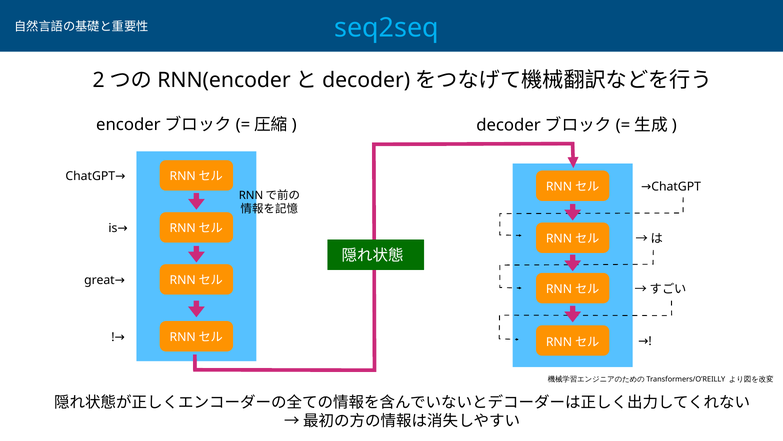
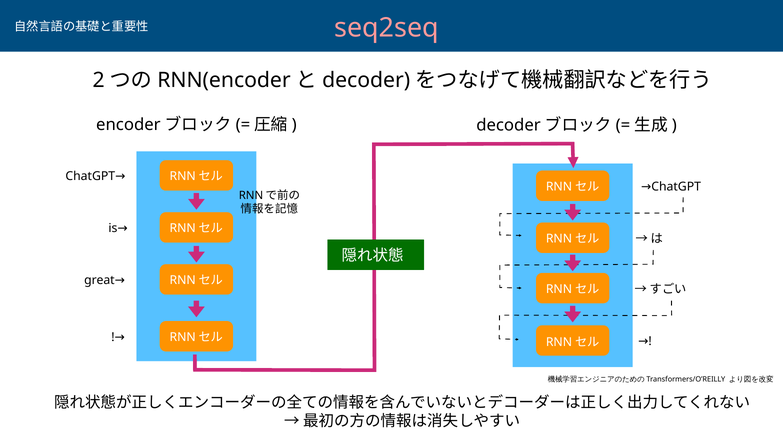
seq2seq colour: light blue -> pink (387, 28)
